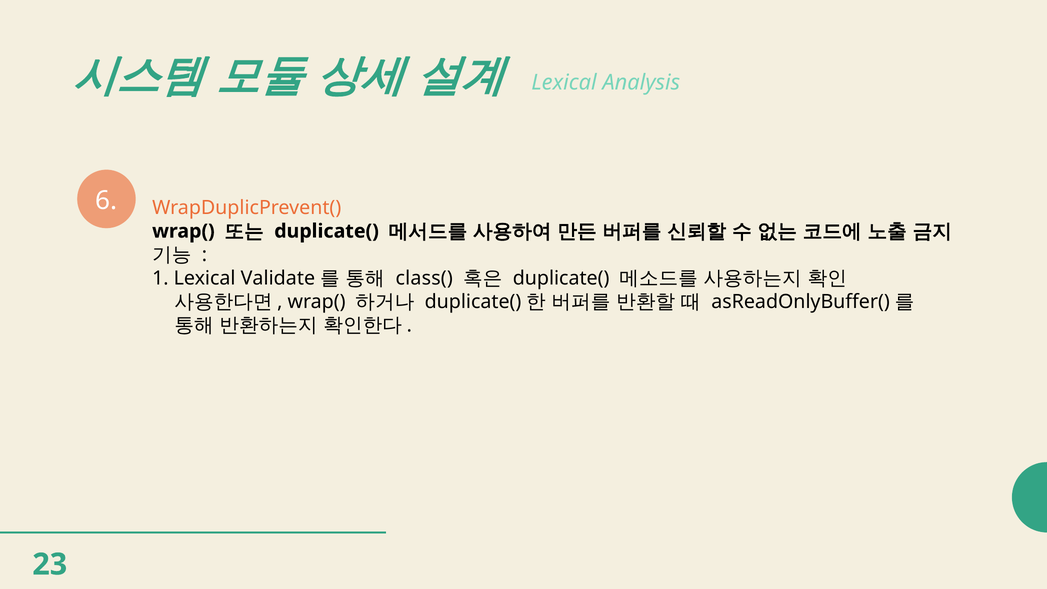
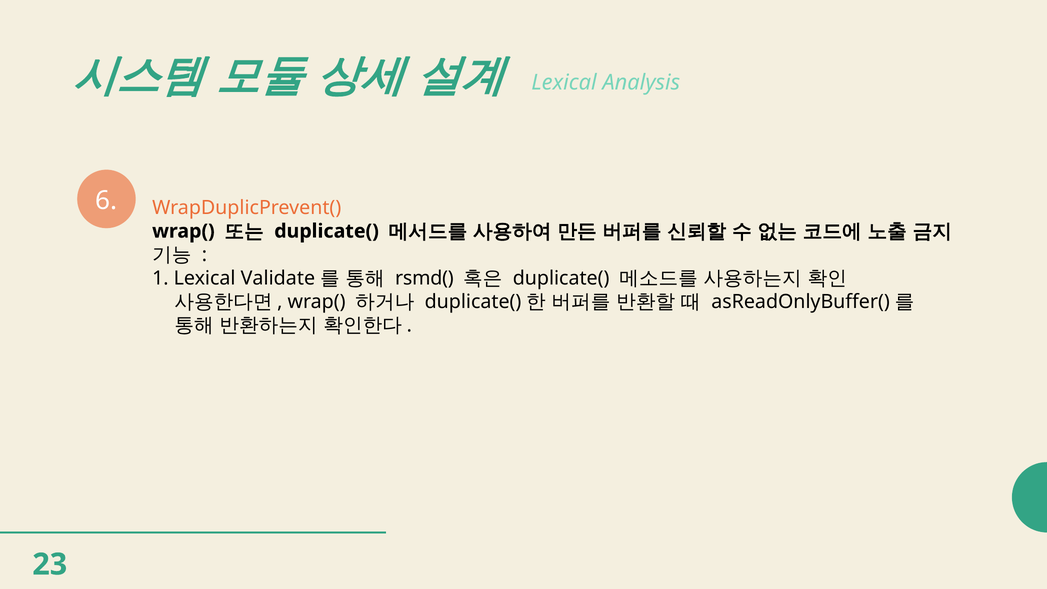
class(: class( -> rsmd( (424, 278)
